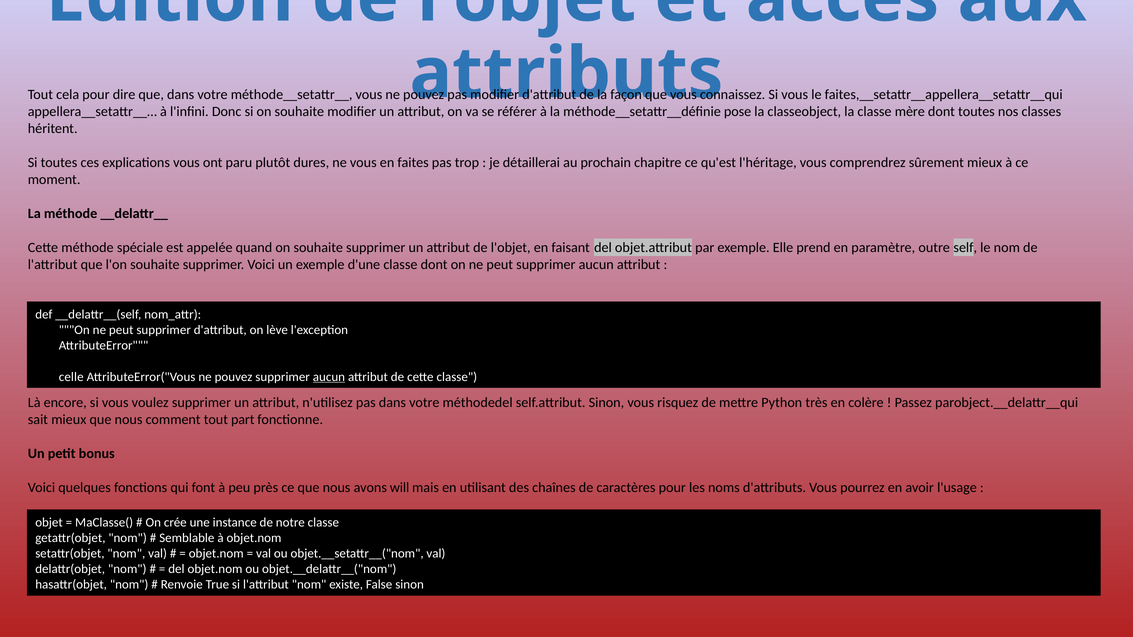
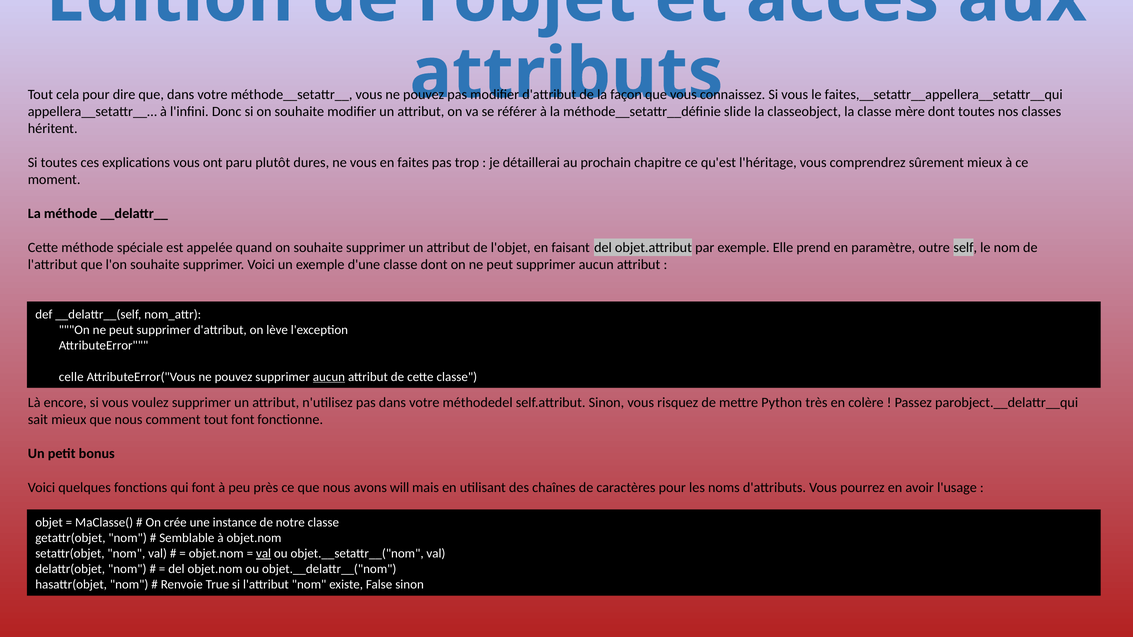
pose: pose -> slide (737, 112)
tout part: part -> font (243, 420)
val underline: none -> present (264, 554)
